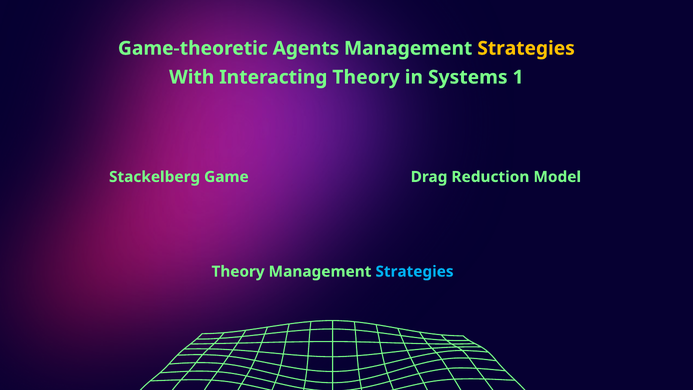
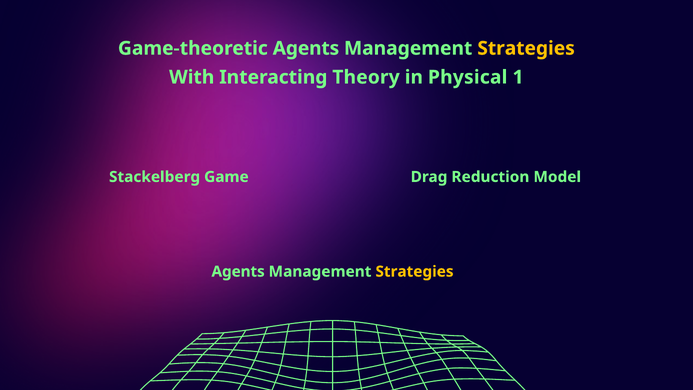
Systems: Systems -> Physical (468, 77)
Theory: Theory -> Agents (238, 271)
Strategies colour: light blue -> yellow (415, 271)
